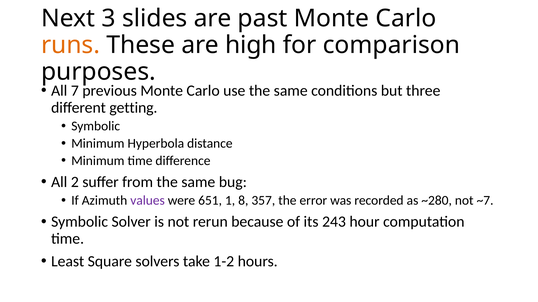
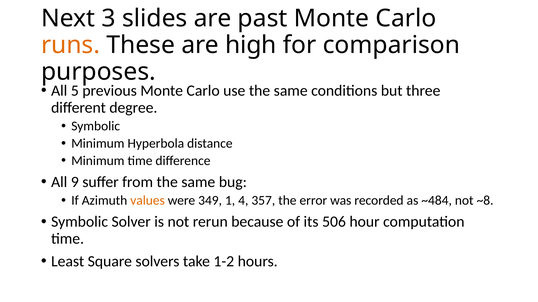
7: 7 -> 5 (75, 91)
getting: getting -> degree (133, 108)
2: 2 -> 9 (75, 182)
values colour: purple -> orange (148, 201)
651: 651 -> 349 (210, 201)
8: 8 -> 4 (243, 201)
~280: ~280 -> ~484 (437, 201)
~7: ~7 -> ~8 (485, 201)
243: 243 -> 506 (334, 222)
